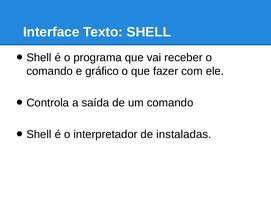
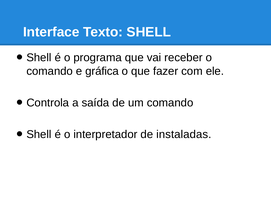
gráfico: gráfico -> gráfica (102, 71)
